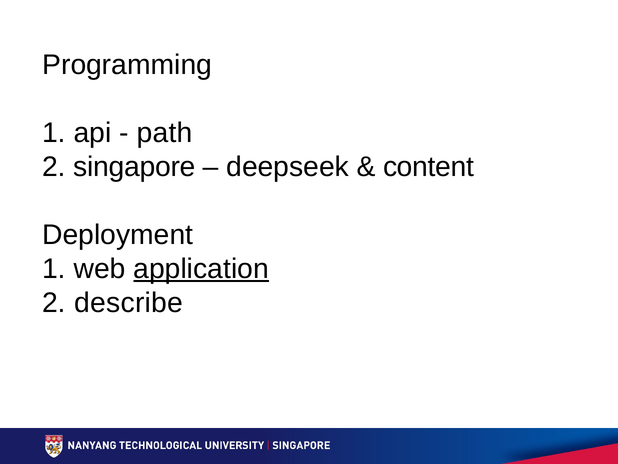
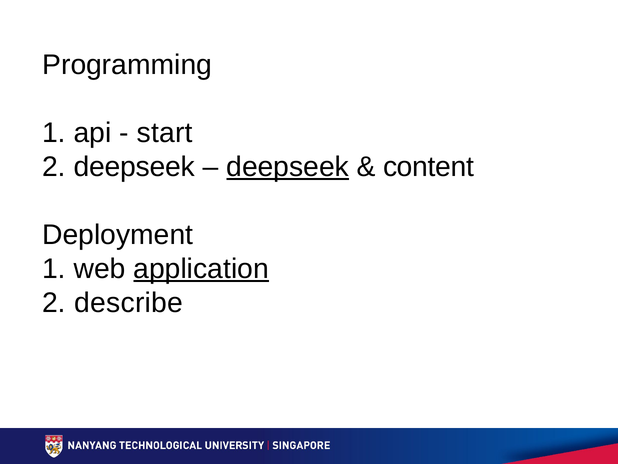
path: path -> start (165, 133)
2 singapore: singapore -> deepseek (134, 167)
deepseek underline: none -> present (288, 167)
